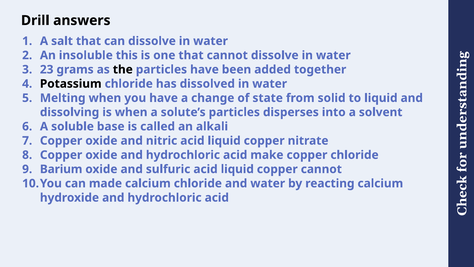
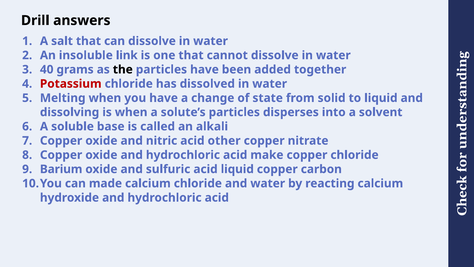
this: this -> link (127, 55)
23: 23 -> 40 (47, 69)
Potassium colour: black -> red (71, 84)
nitric acid liquid: liquid -> other (224, 141)
copper cannot: cannot -> carbon (321, 169)
